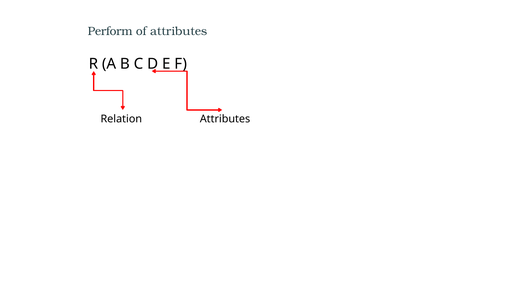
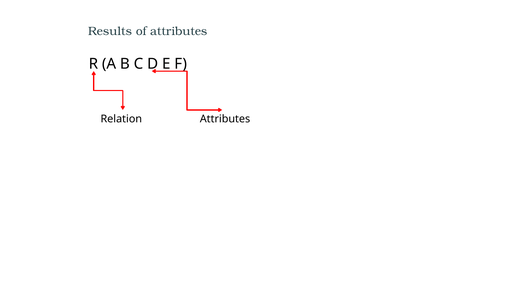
Perform: Perform -> Results (110, 31)
